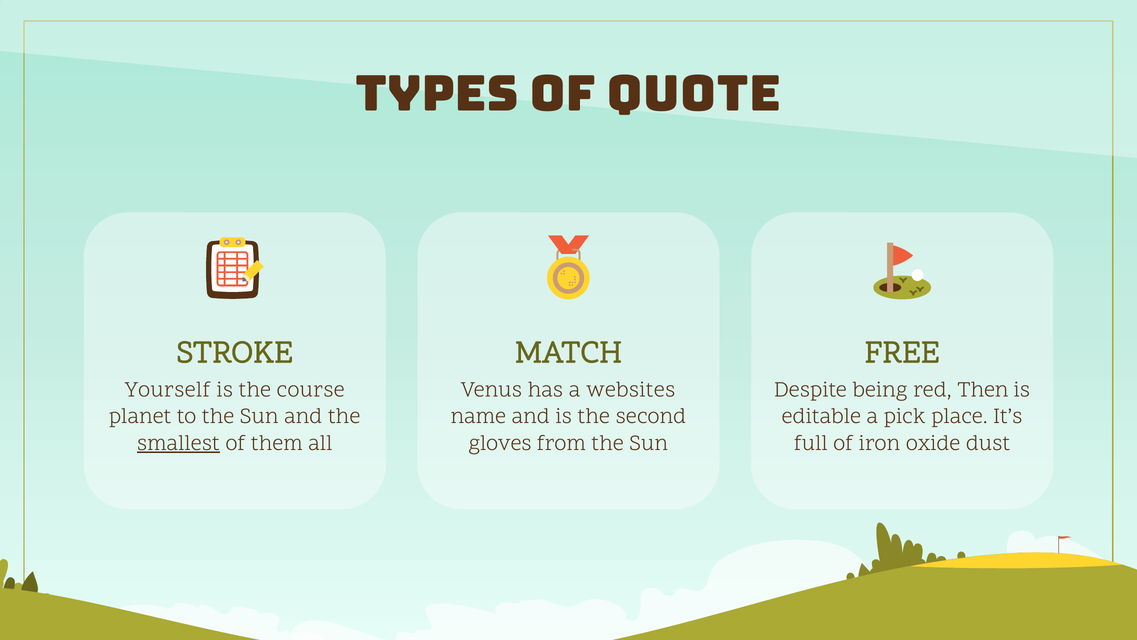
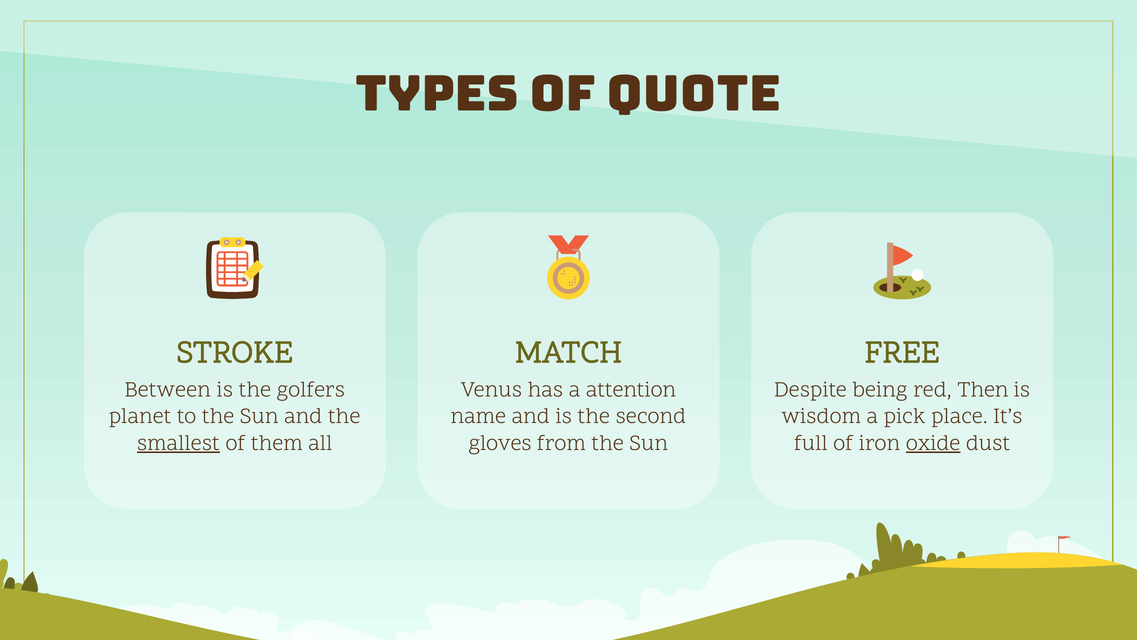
Yourself: Yourself -> Between (168, 389)
course: course -> golfers (311, 389)
websites: websites -> attention (631, 389)
editable: editable -> wisdom (821, 416)
oxide underline: none -> present (933, 442)
